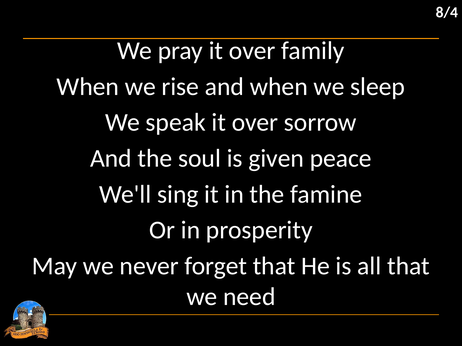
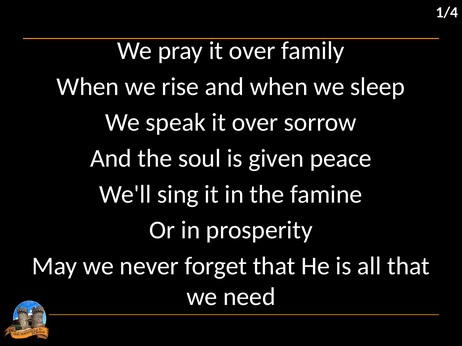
8/4: 8/4 -> 1/4 (447, 13)
